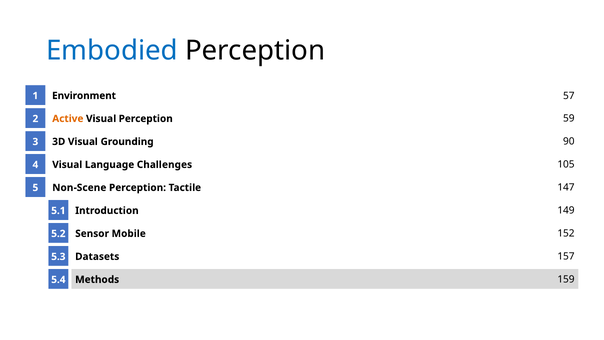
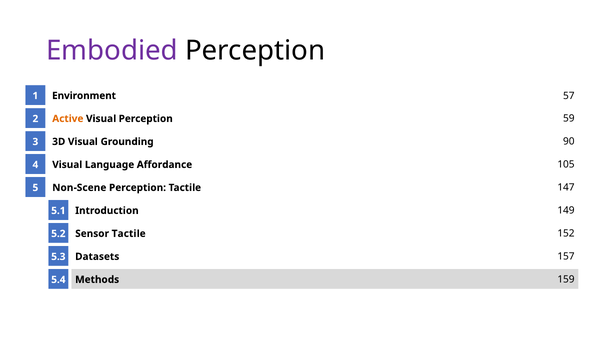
Embodied colour: blue -> purple (112, 51)
Challenges: Challenges -> Affordance (164, 165)
Sensor Mobile: Mobile -> Tactile (129, 233)
